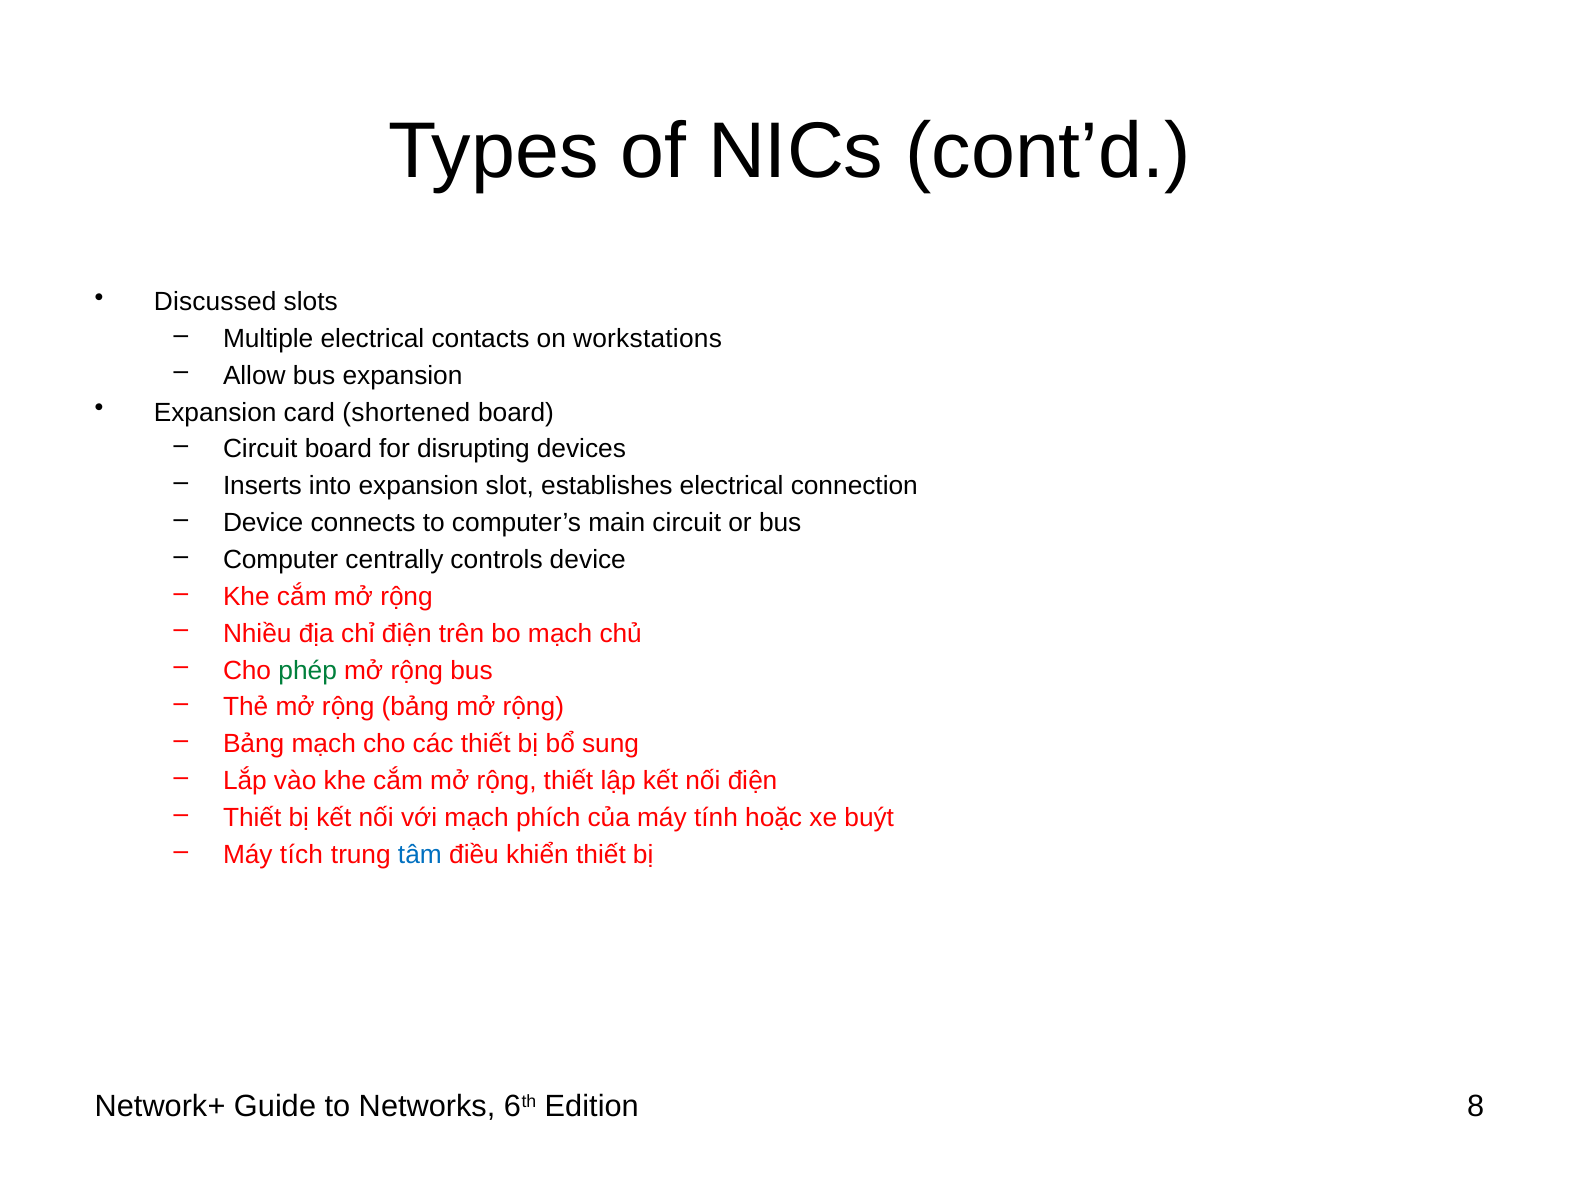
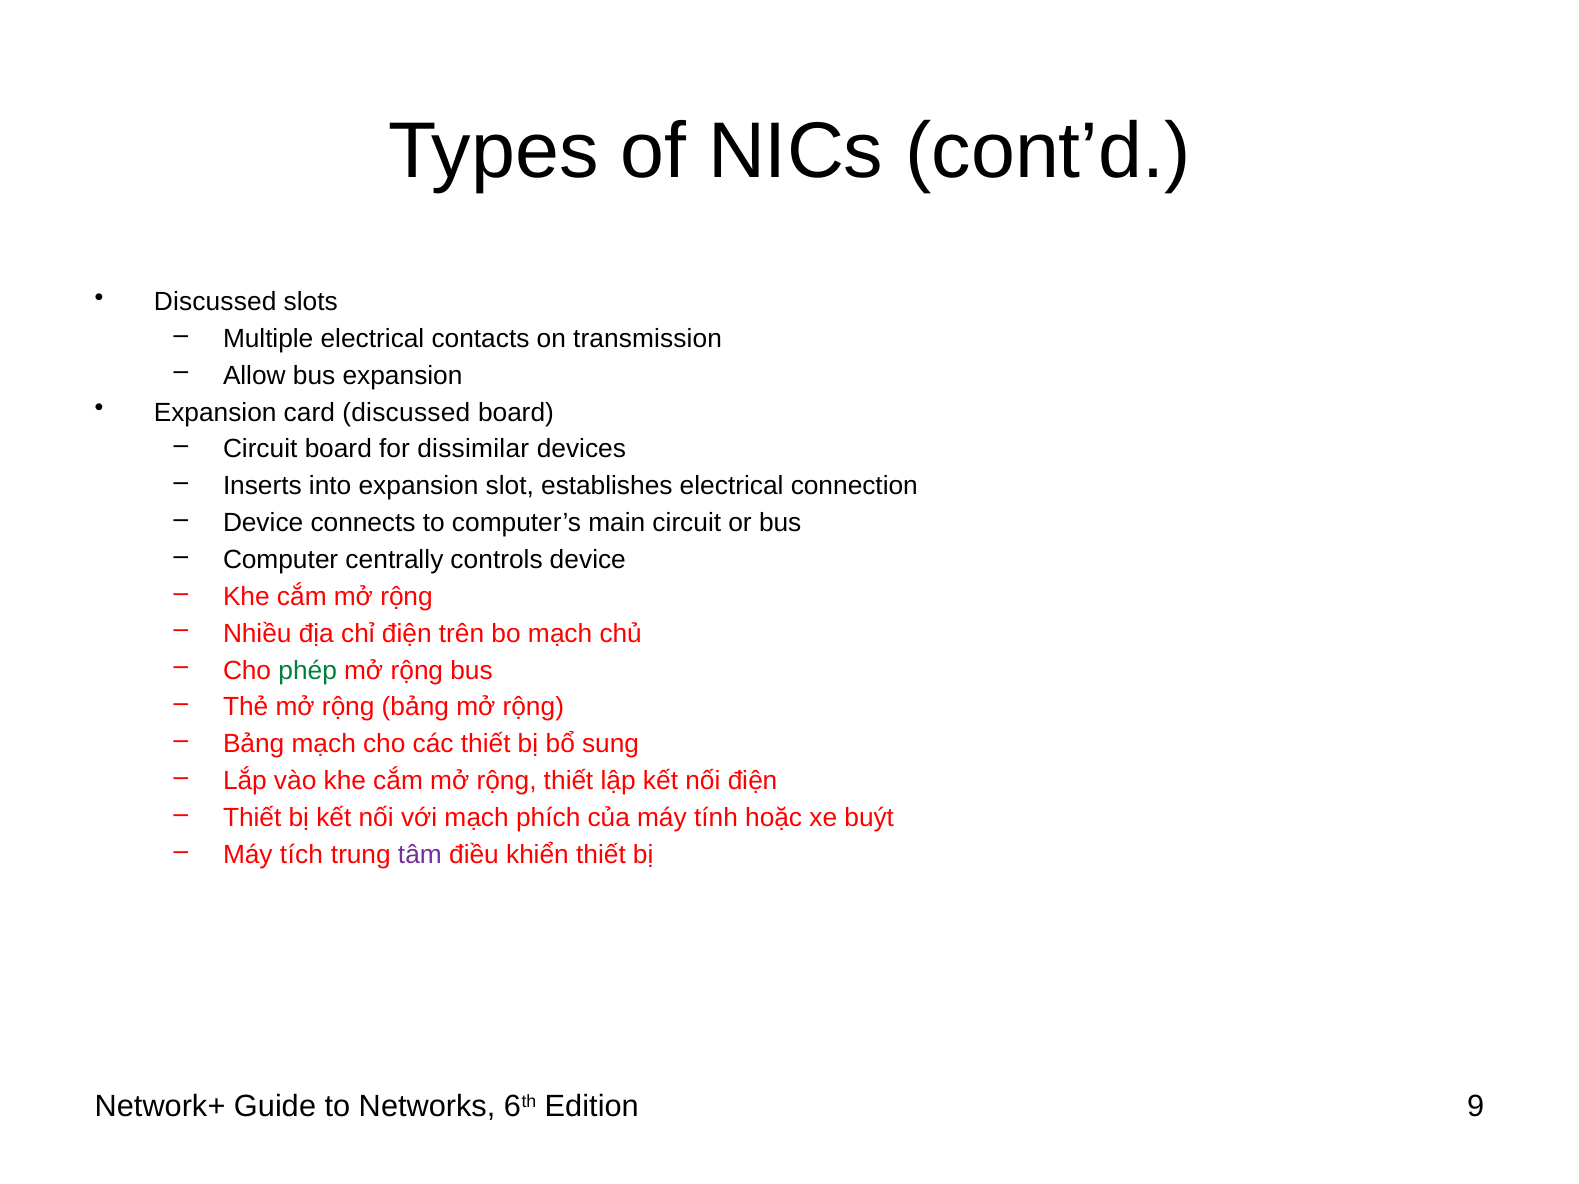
workstations: workstations -> transmission (648, 339)
card shortened: shortened -> discussed (406, 412)
disrupting: disrupting -> dissimilar (473, 449)
tâm colour: blue -> purple (420, 855)
8: 8 -> 9 (1476, 1107)
